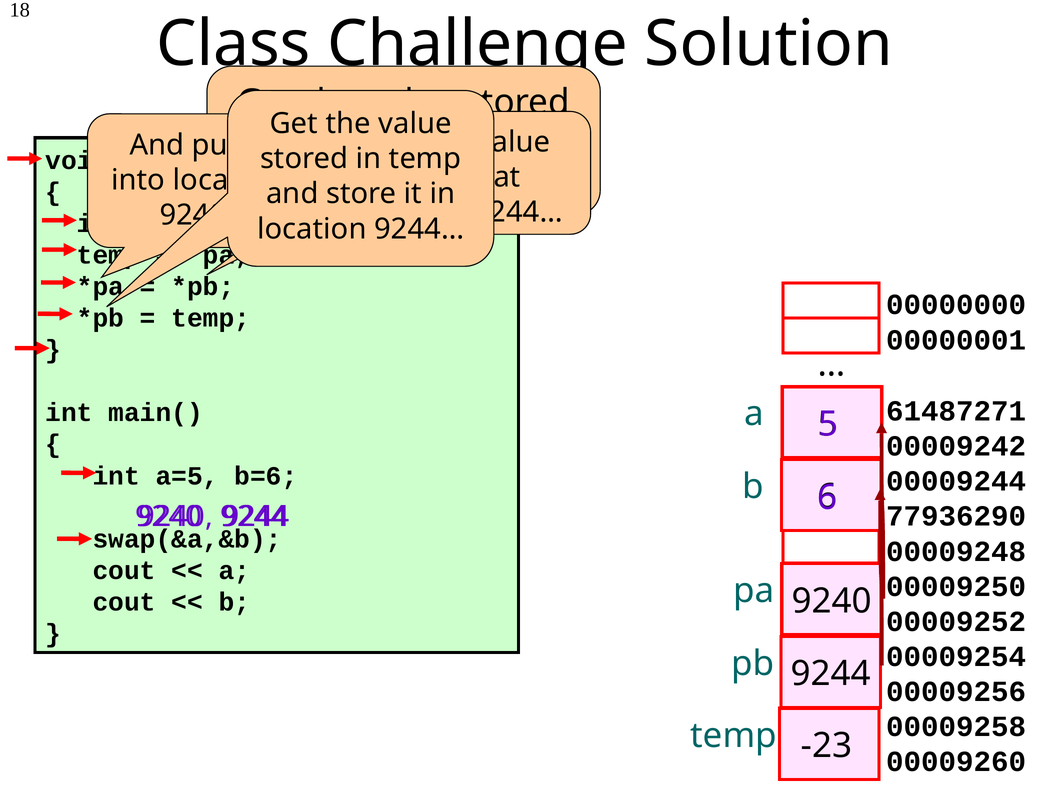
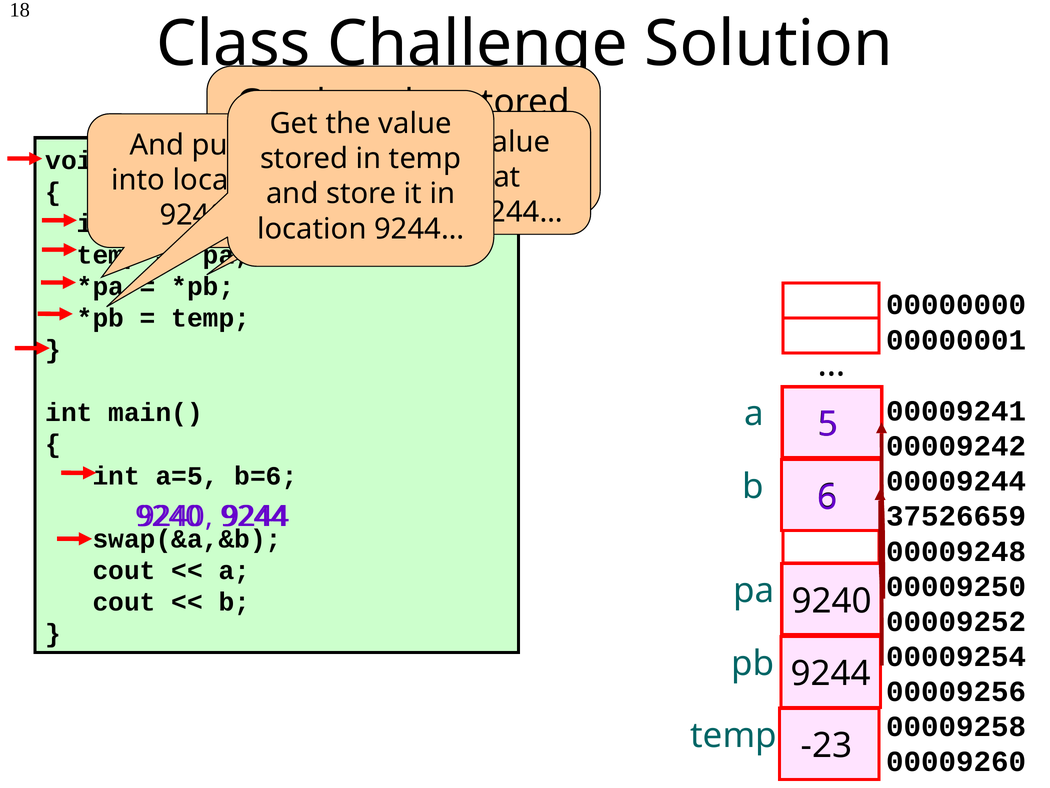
61487271: 61487271 -> 00009241 (956, 411)
77936290: 77936290 -> 37526659 (956, 516)
